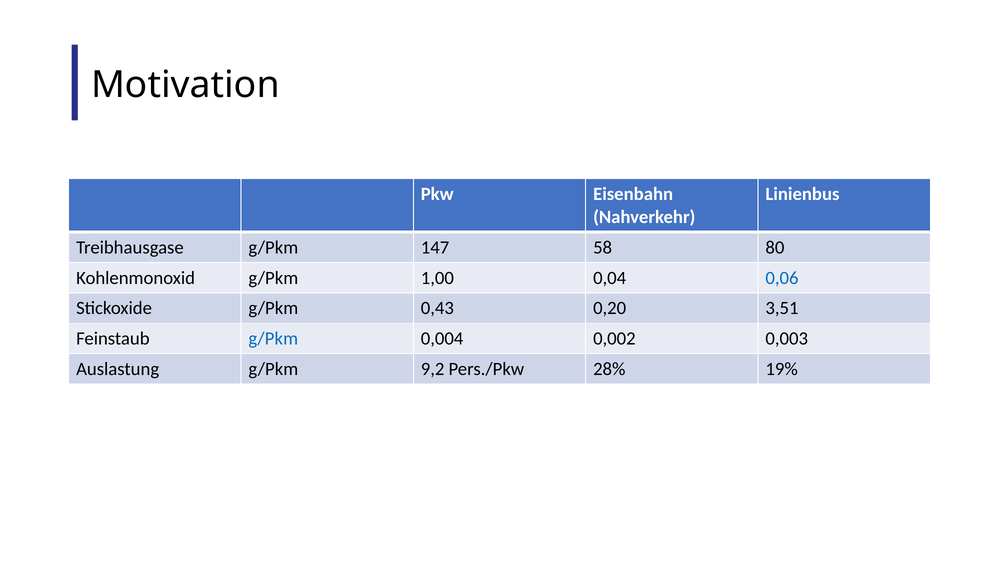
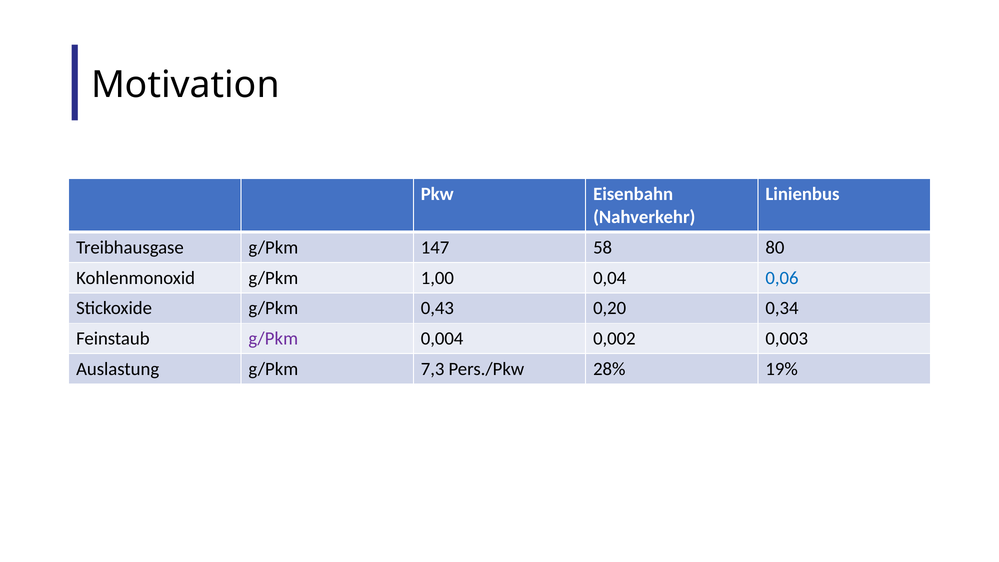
3,51: 3,51 -> 0,34 (782, 308)
g/Pkm colour: blue -> purple (273, 339)
9,2: 9,2 -> 7,3 (433, 369)
